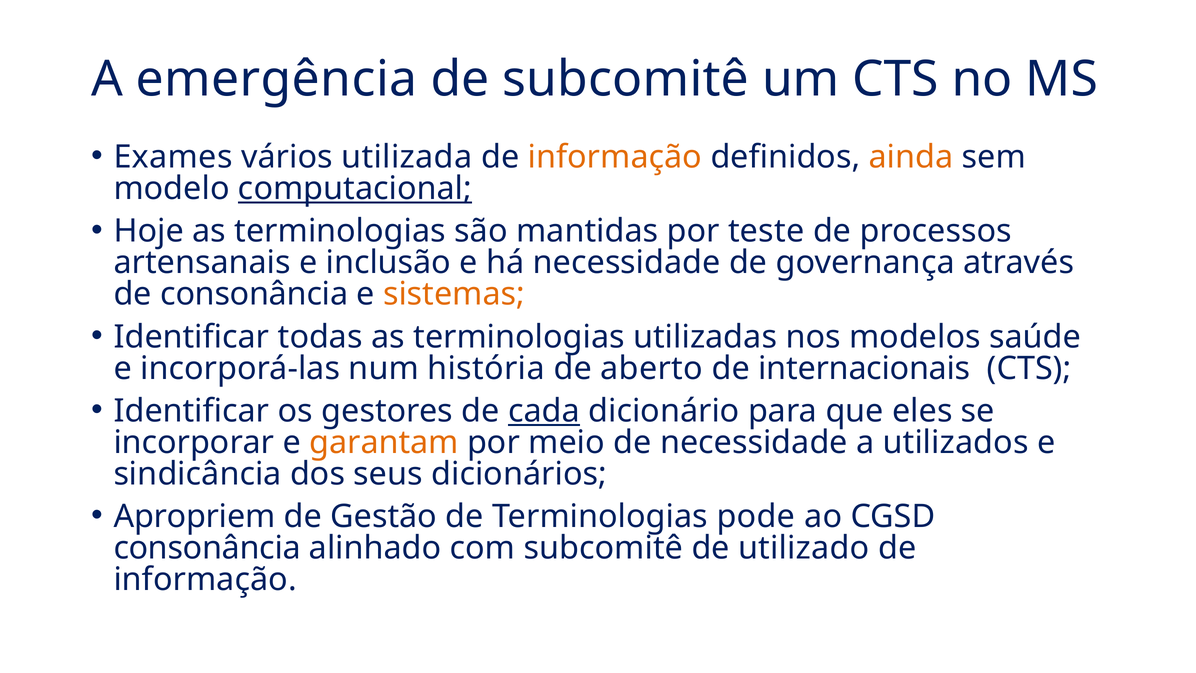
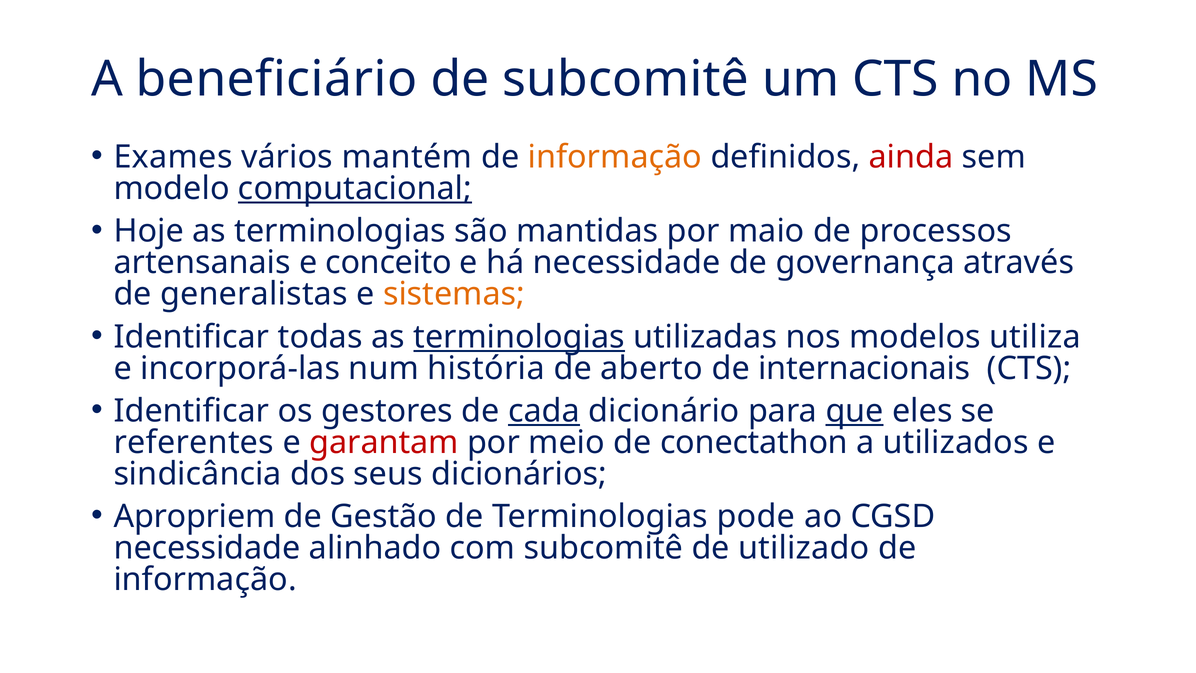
emergência: emergência -> beneficiário (277, 79)
utilizada: utilizada -> mantém (407, 157)
ainda colour: orange -> red (911, 157)
teste: teste -> maio (766, 231)
inclusão: inclusão -> conceito (389, 263)
de consonância: consonância -> generalistas (254, 294)
terminologias underline: none -> present (519, 337)
saúde: saúde -> utiliza (1035, 337)
que underline: none -> present (855, 411)
incorporar: incorporar -> referentes (194, 442)
garantam colour: orange -> red (384, 442)
de necessidade: necessidade -> conectathon (754, 442)
consonância: consonância -> necessidade (207, 548)
